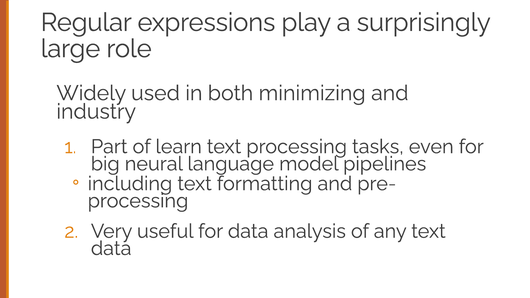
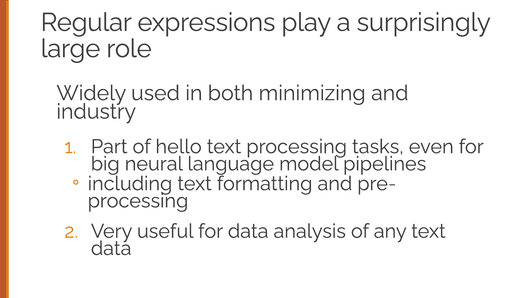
learn: learn -> hello (179, 147)
